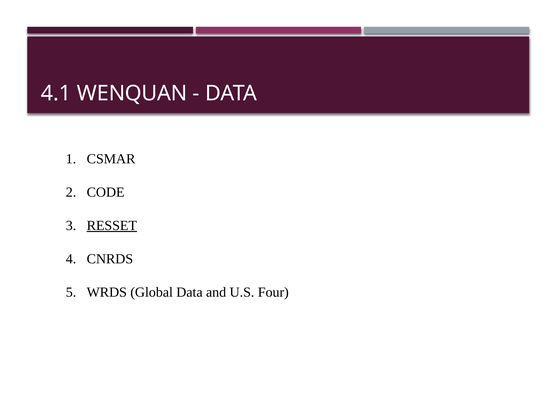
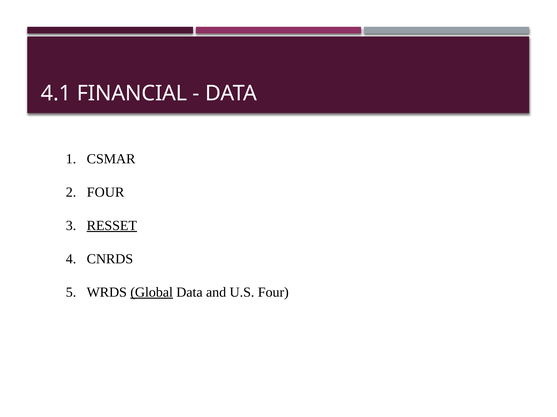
WENQUAN: WENQUAN -> FINANCIAL (132, 94)
CODE: CODE -> FOUR (106, 192)
Global underline: none -> present (152, 293)
